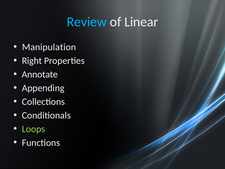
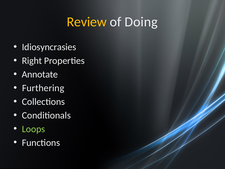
Review colour: light blue -> yellow (87, 22)
Linear: Linear -> Doing (141, 22)
Manipulation: Manipulation -> Idiosyncrasies (49, 47)
Appending: Appending -> Furthering (43, 88)
